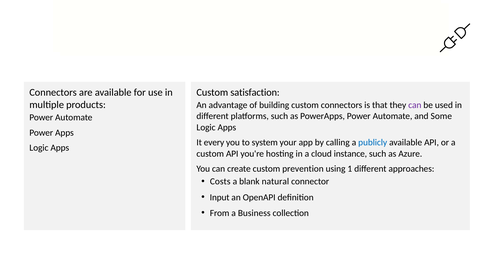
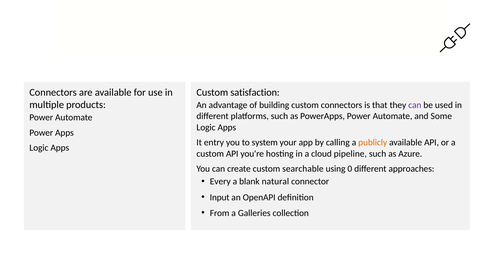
every: every -> entry (214, 143)
publicly colour: blue -> orange (373, 143)
instance: instance -> pipeline (350, 154)
prevention: prevention -> searchable (303, 169)
1: 1 -> 0 (350, 169)
Costs: Costs -> Every (220, 181)
Business: Business -> Galleries (254, 213)
